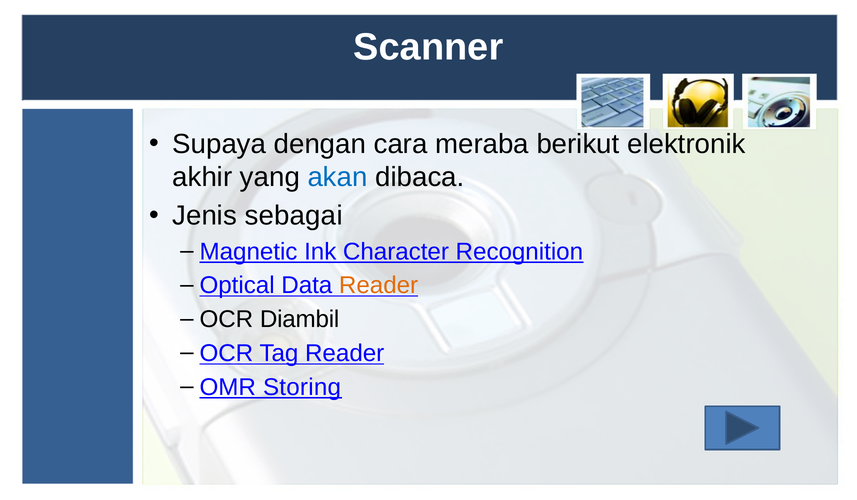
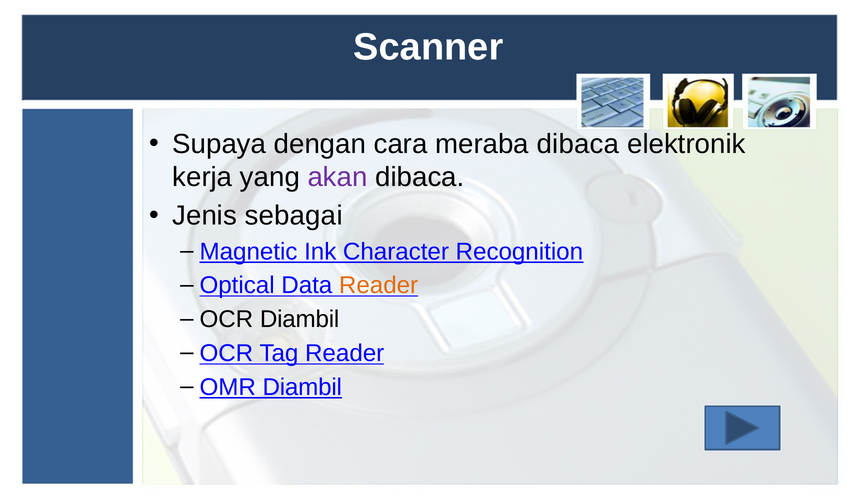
meraba berikut: berikut -> dibaca (578, 144)
akhir: akhir -> kerja (202, 177)
akan colour: blue -> purple (338, 177)
OMR Storing: Storing -> Diambil (302, 387)
